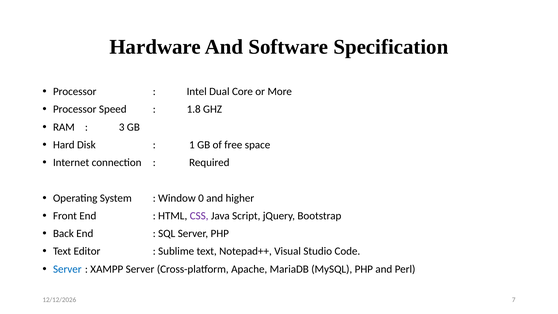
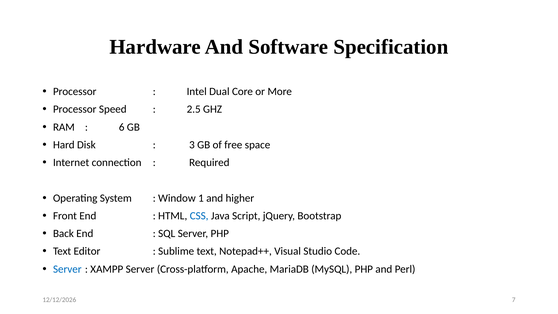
1.8: 1.8 -> 2.5 (194, 109)
3: 3 -> 6 (122, 127)
1: 1 -> 3 (192, 145)
0: 0 -> 1 (201, 198)
CSS colour: purple -> blue (199, 216)
